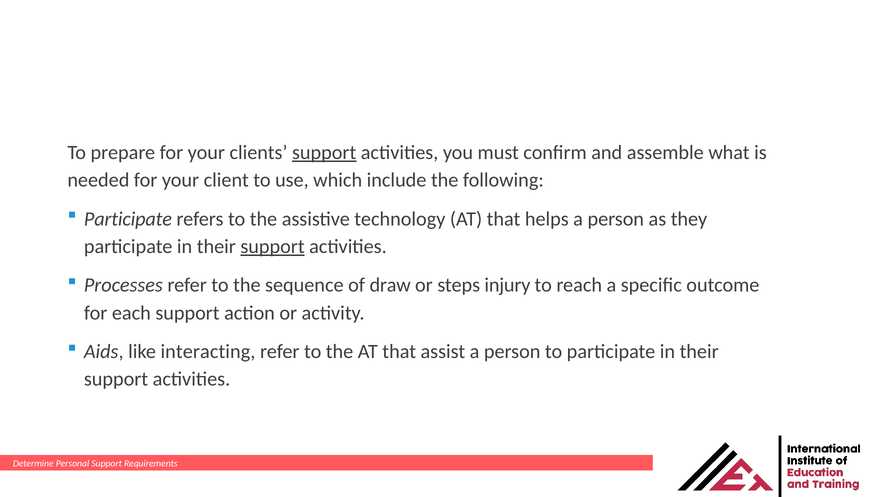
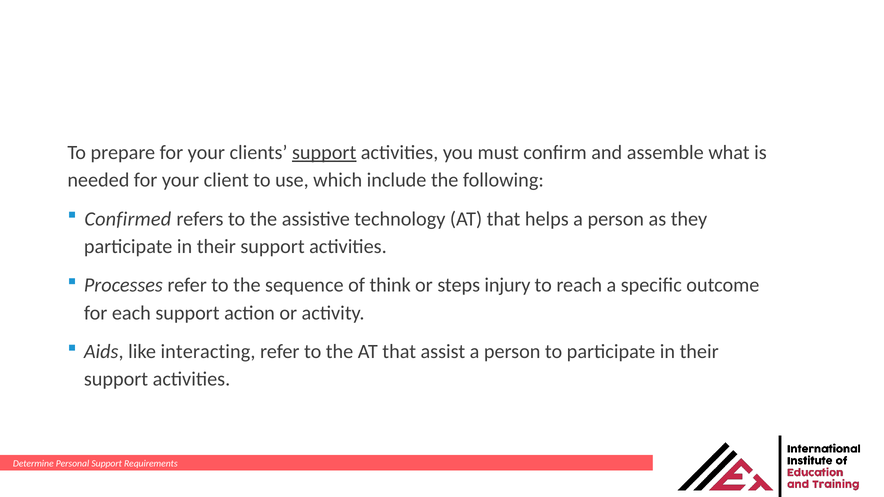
Participate: Participate -> Confirmed (128, 219)
support underline: present -> none (273, 247)
draw: draw -> think (390, 285)
